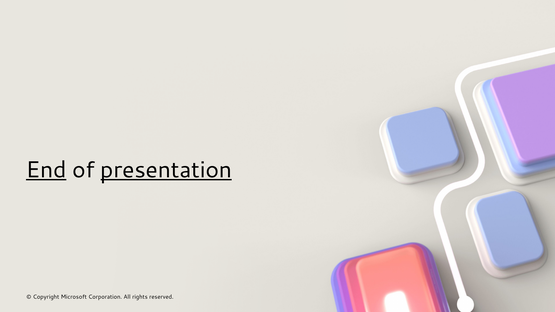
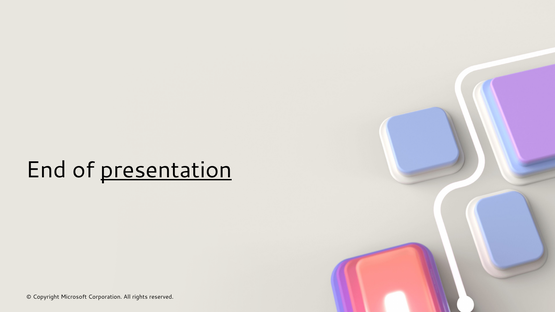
End underline: present -> none (46, 170)
